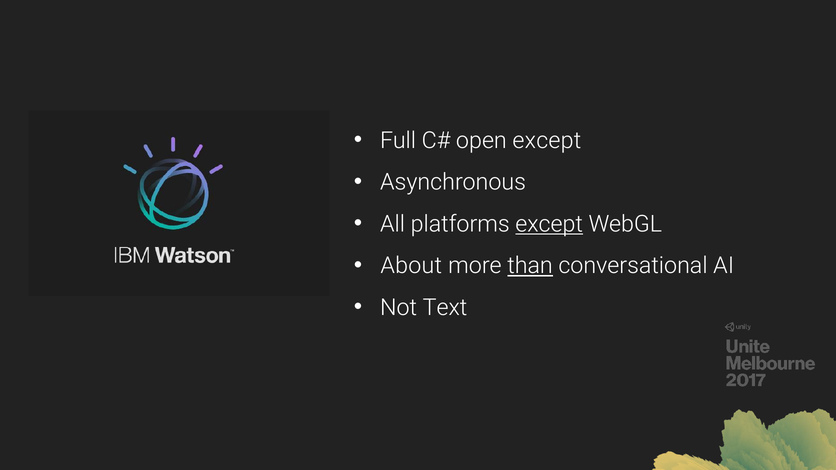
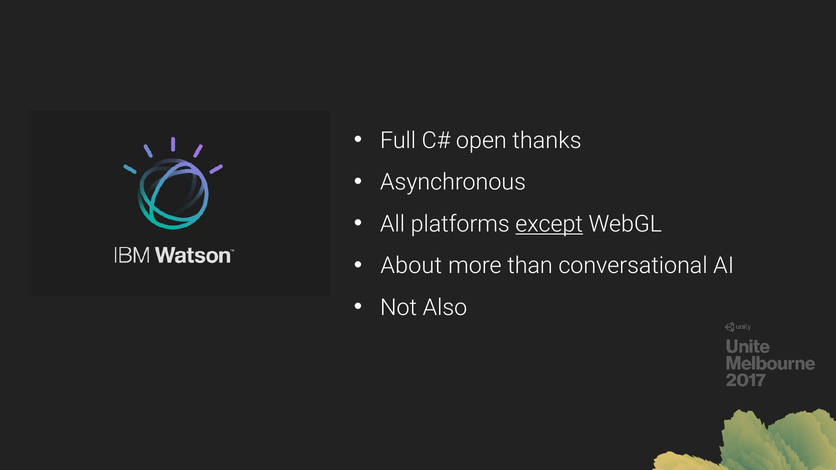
open except: except -> thanks (547, 141)
than underline: present -> none (530, 266)
Text: Text -> Also (445, 308)
